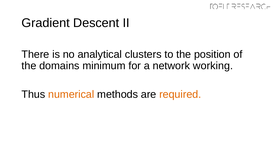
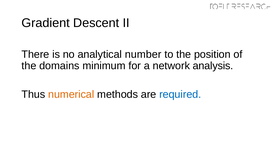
clusters: clusters -> number (143, 54)
working: working -> analysis (213, 66)
required colour: orange -> blue (180, 95)
